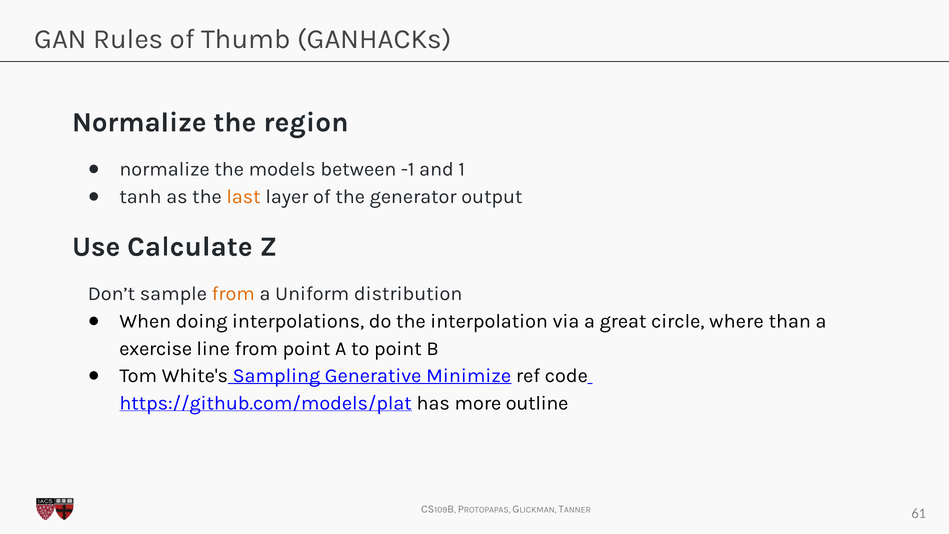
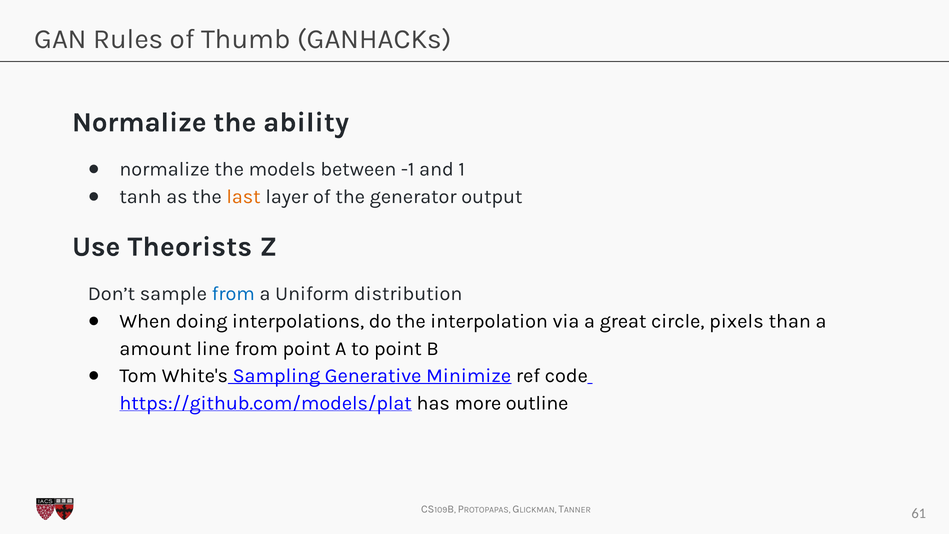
region: region -> ability (306, 122)
Calculate: Calculate -> Theorists (190, 246)
from colour: orange -> blue (233, 294)
where: where -> pixels (736, 321)
exercise: exercise -> amount (156, 348)
